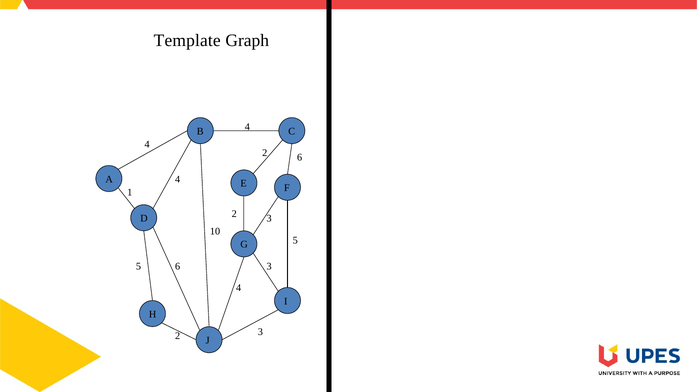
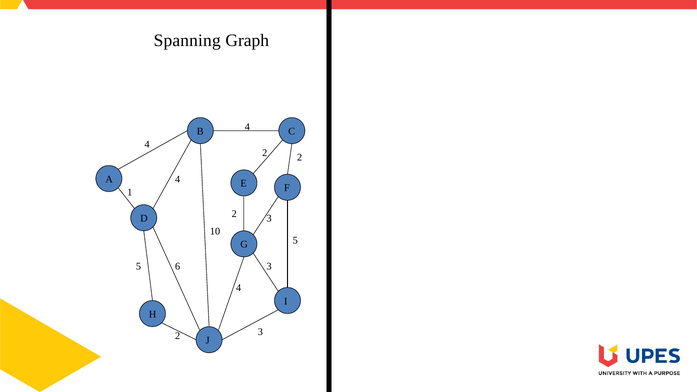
Template: Template -> Spanning (187, 40)
2 6: 6 -> 2 (300, 158)
